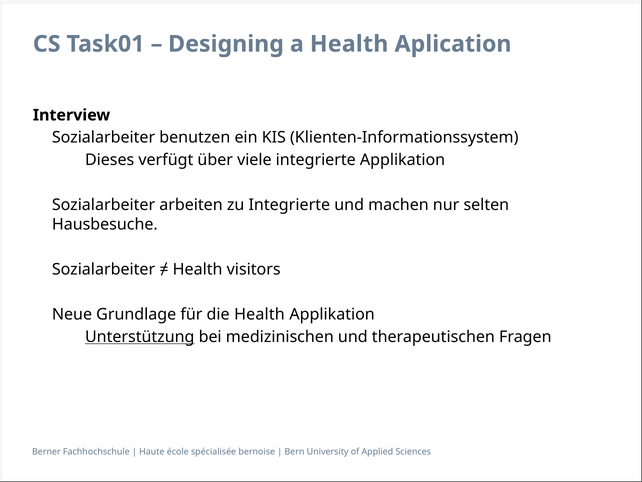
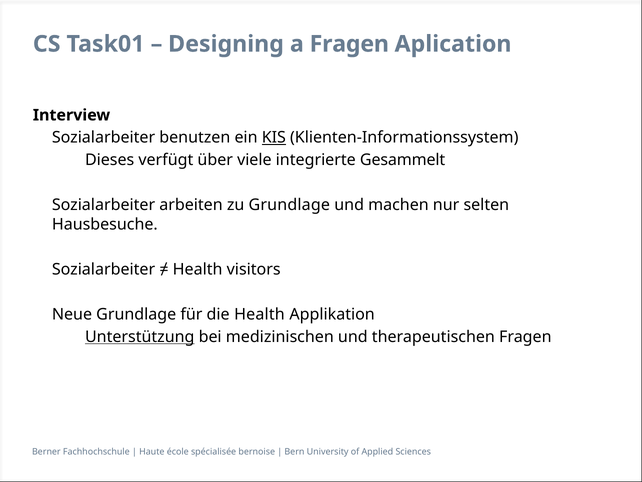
a Health: Health -> Fragen (349, 44)
KIS underline: none -> present (274, 137)
integrierte Applikation: Applikation -> Gesammelt (403, 160)
zu Integrierte: Integrierte -> Grundlage (289, 205)
